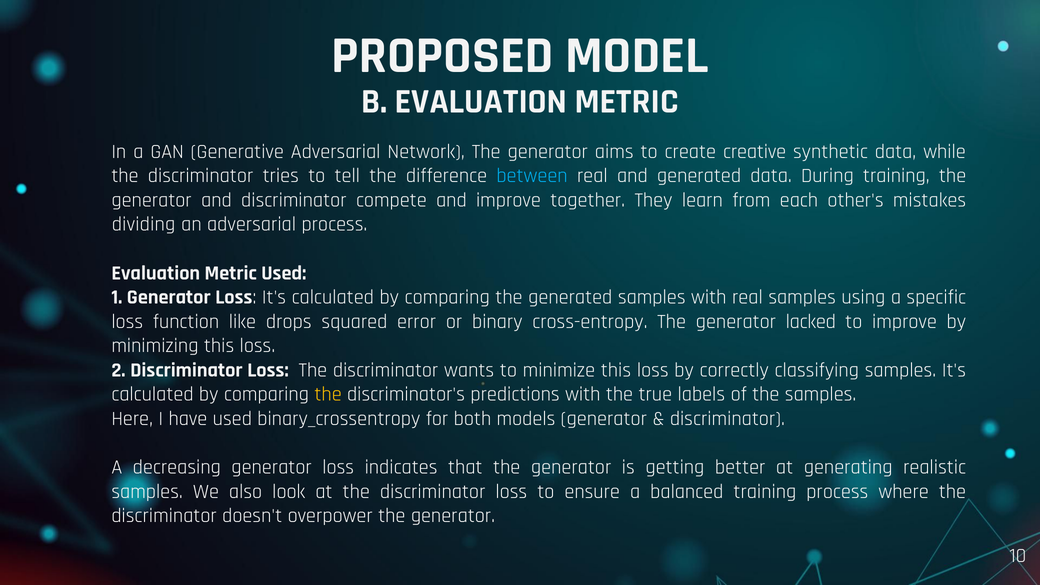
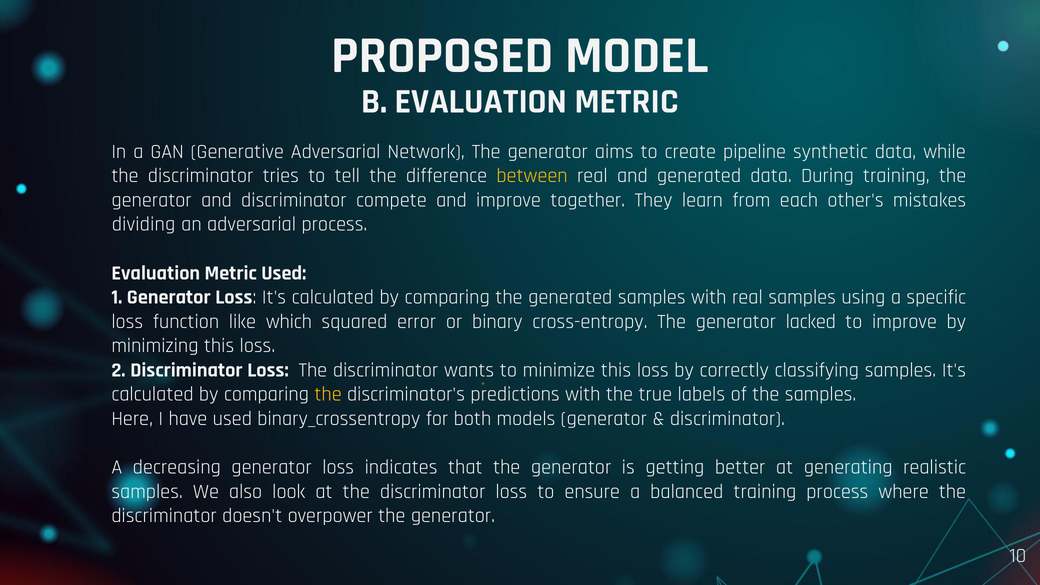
creative: creative -> pipeline (755, 151)
between colour: light blue -> yellow (532, 176)
drops: drops -> which (289, 321)
